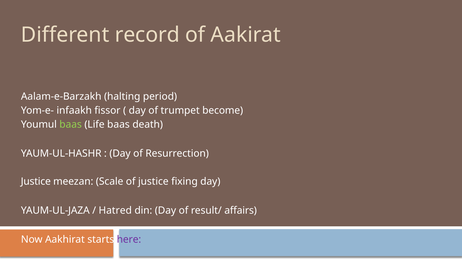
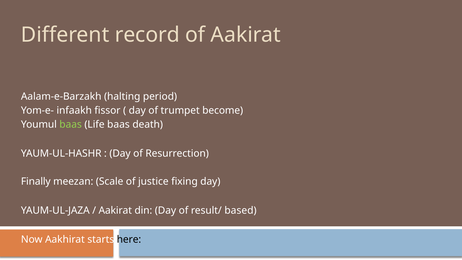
Justice: Justice -> Finally (36, 181)
Hatred: Hatred -> Aakirat (115, 210)
affairs: affairs -> based (241, 210)
here colour: purple -> black (129, 239)
